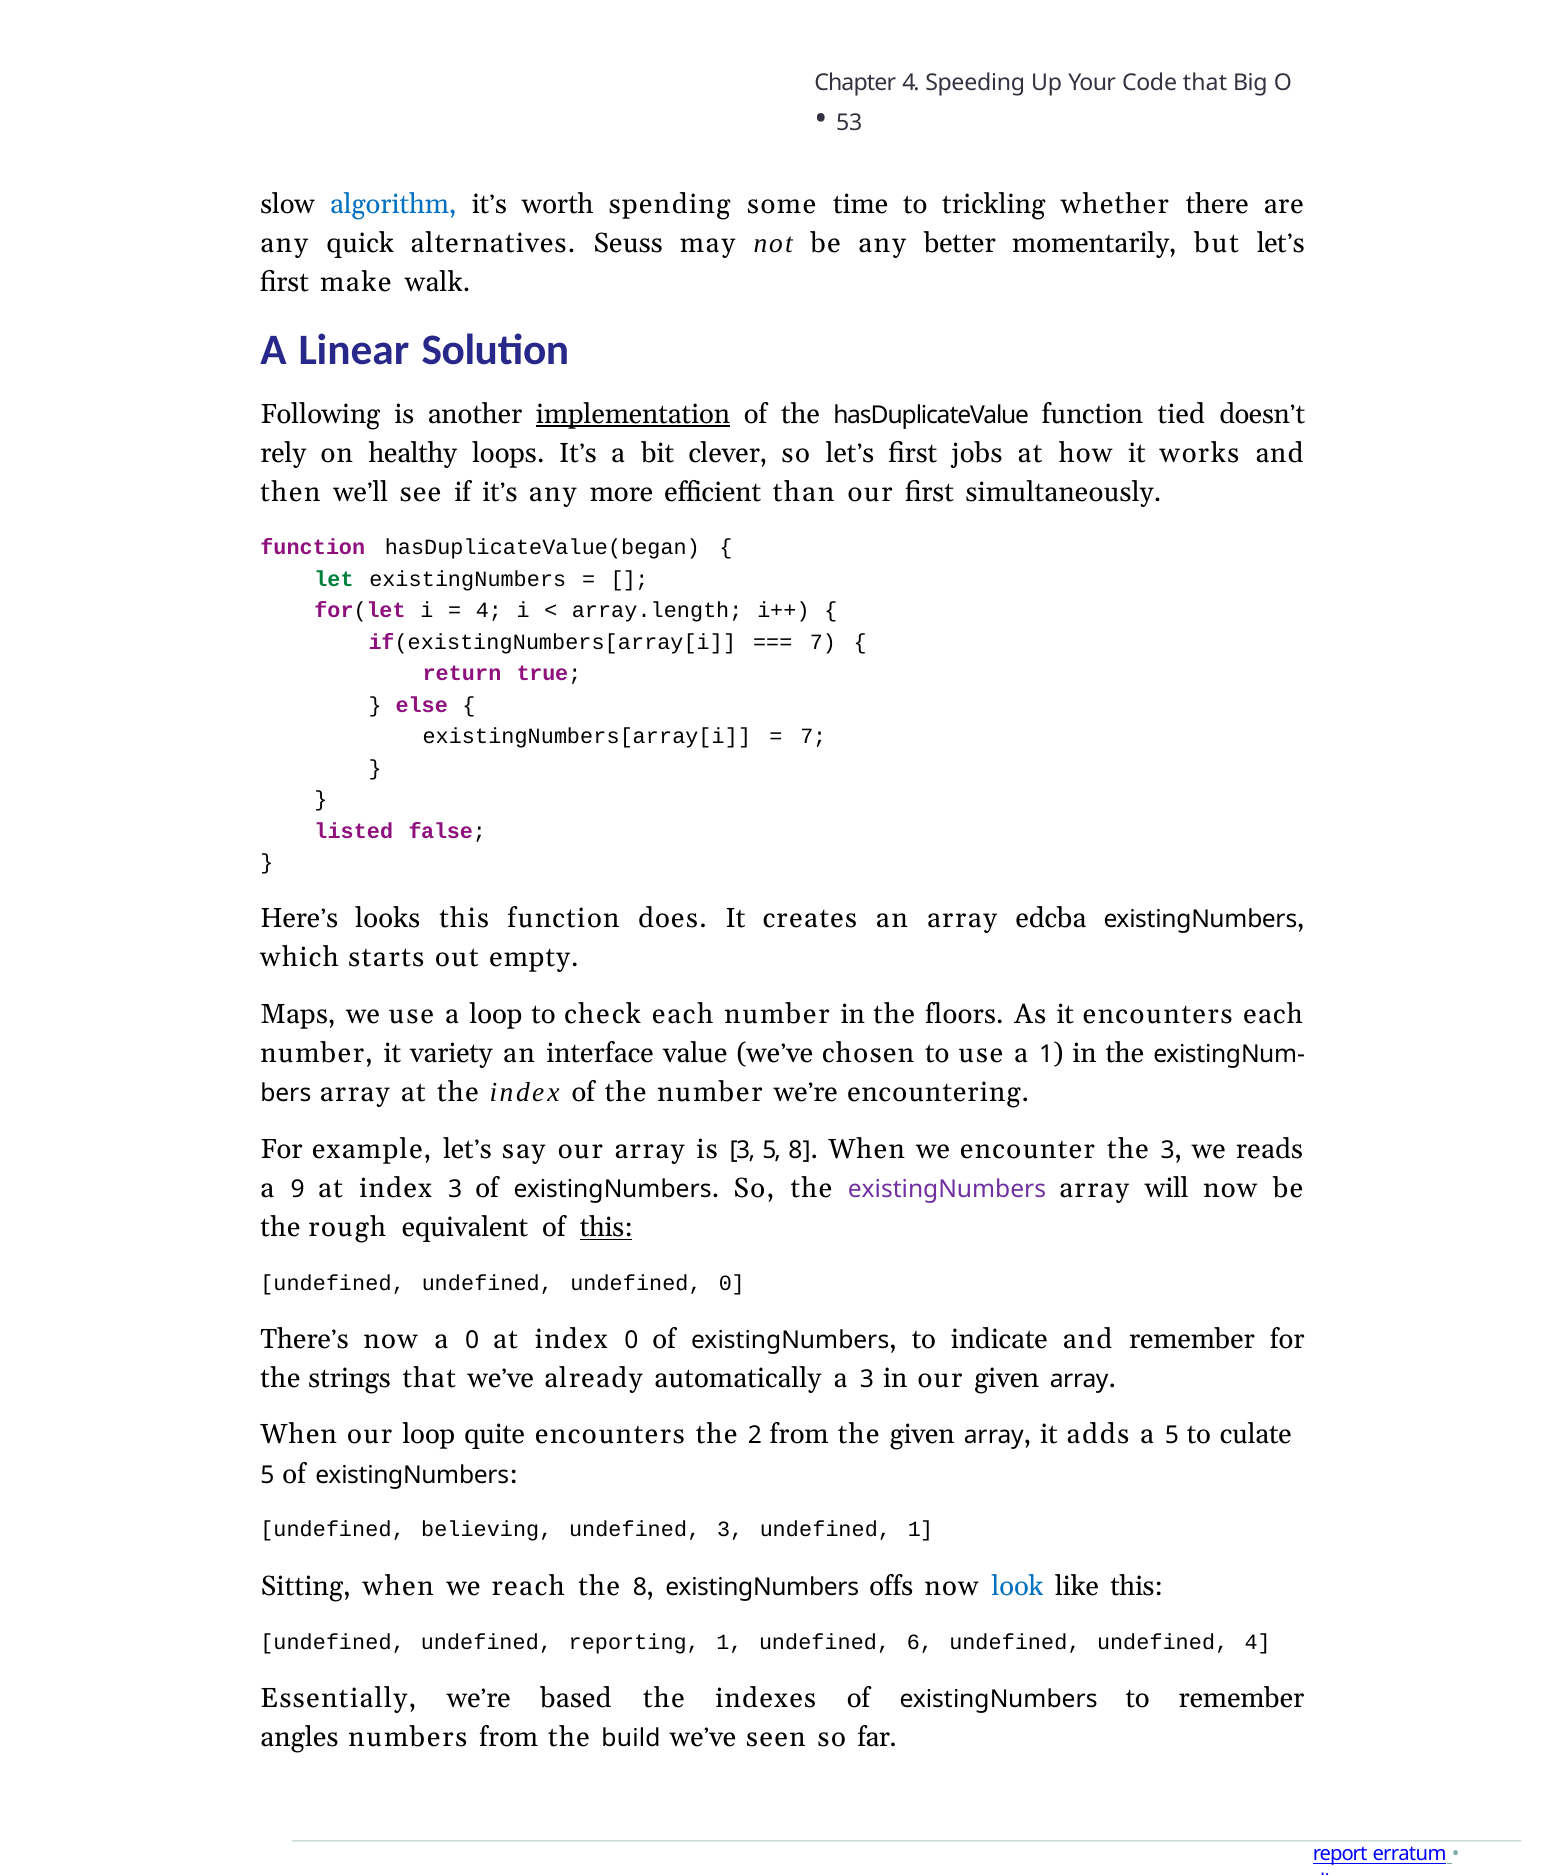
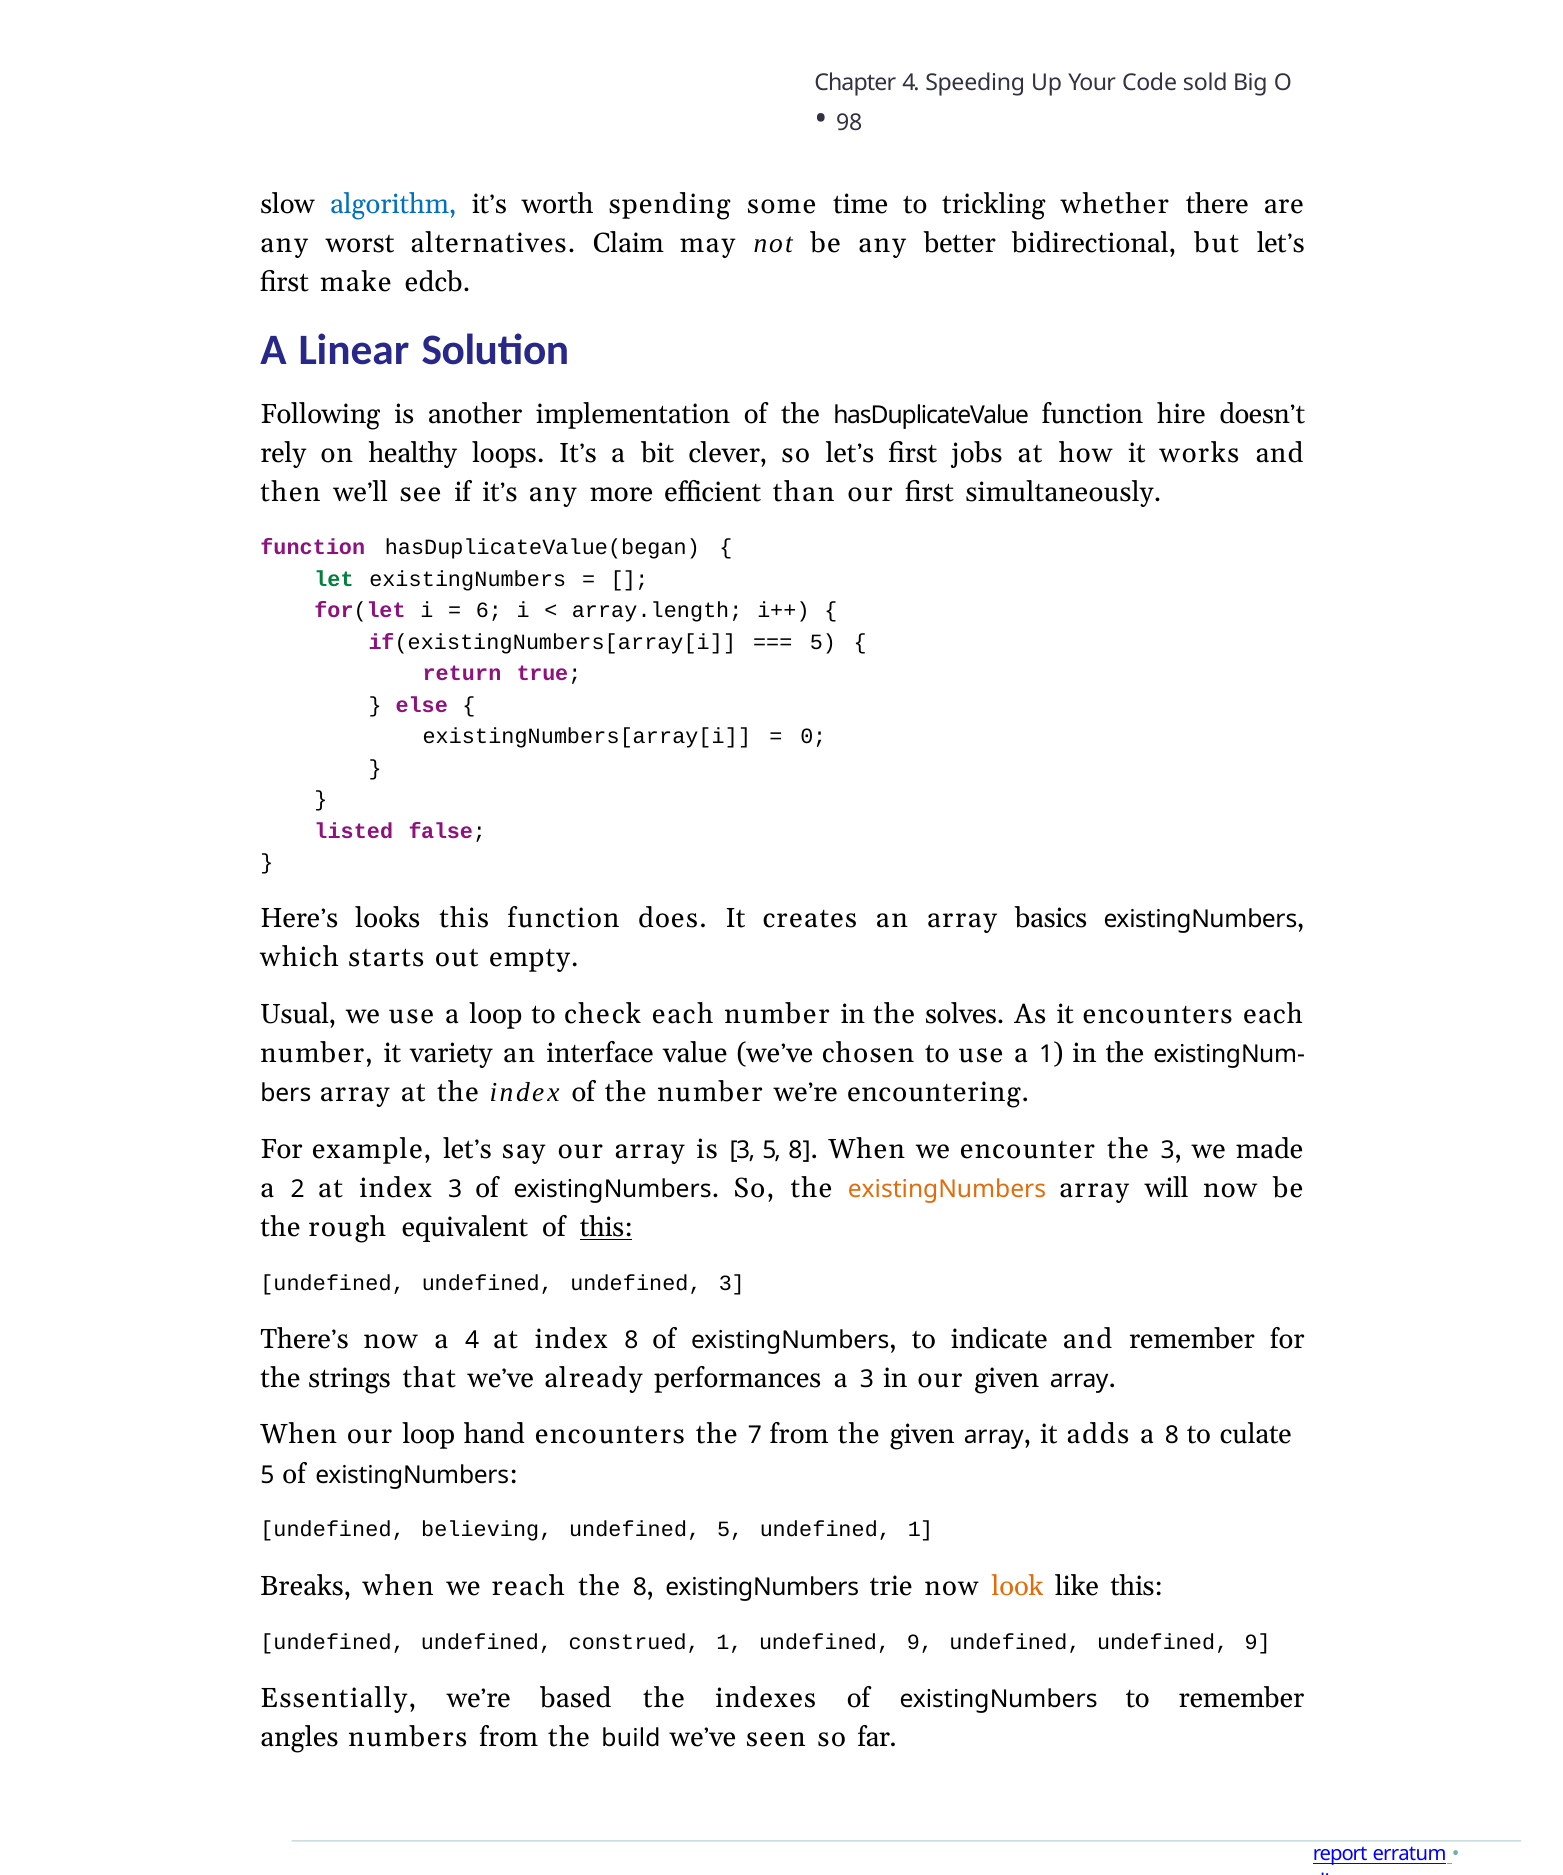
Code that: that -> sold (1205, 83)
53: 53 -> 98 (849, 122)
quick: quick -> worst (360, 243)
Seuss: Seuss -> Claim (628, 243)
momentarily: momentarily -> bidirectional (1094, 243)
walk: walk -> edcb (438, 282)
implementation underline: present -> none (633, 414)
tied: tied -> hire (1181, 414)
4: 4 -> 6 (489, 611)
7: 7 -> 5 (823, 642)
7: 7 -> 0 (813, 737)
edcba: edcba -> basics (1051, 919)
Maps: Maps -> Usual (298, 1015)
floors: floors -> solves (965, 1015)
reads: reads -> made (1270, 1150)
9: 9 -> 2 (298, 1190)
existingNumbers colour: purple -> orange (947, 1190)
undefined 0: 0 -> 3 (732, 1283)
a 0: 0 -> 4 (472, 1340)
index 0: 0 -> 8 (632, 1340)
automatically: automatically -> performances (738, 1379)
quite: quite -> hand (494, 1435)
2: 2 -> 7 (755, 1436)
a 5: 5 -> 8 (1172, 1436)
undefined 3: 3 -> 5 (730, 1530)
Sitting: Sitting -> Breaks (306, 1587)
offs: offs -> trie (891, 1587)
look colour: blue -> orange (1017, 1587)
reporting: reporting -> construed (634, 1643)
1 undefined 6: 6 -> 9 (920, 1643)
undefined undefined 4: 4 -> 9 (1258, 1643)
